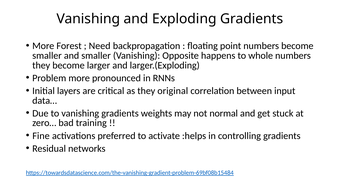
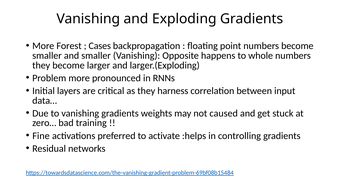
Need: Need -> Cases (100, 46)
original: original -> harness (173, 91)
normal: normal -> caused (224, 113)
